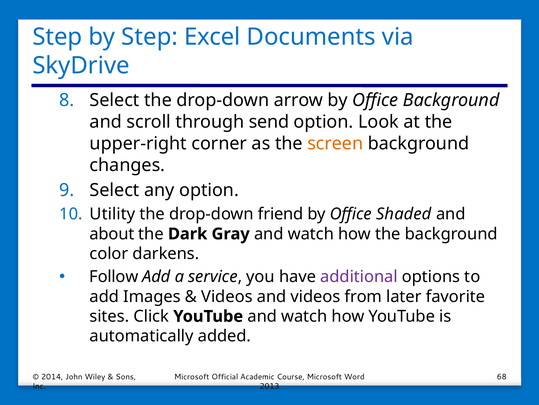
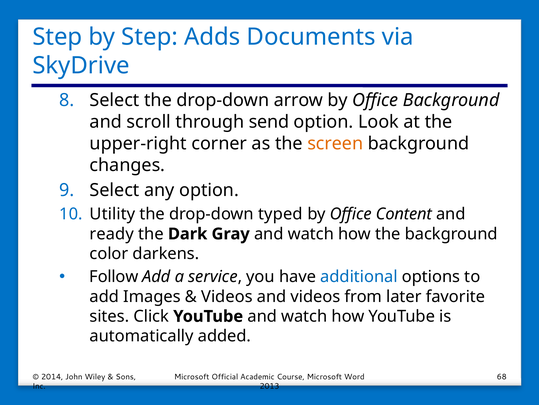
Excel: Excel -> Adds (212, 37)
friend: friend -> typed (280, 214)
Shaded: Shaded -> Content (404, 214)
about: about -> ready (112, 234)
additional colour: purple -> blue (359, 276)
